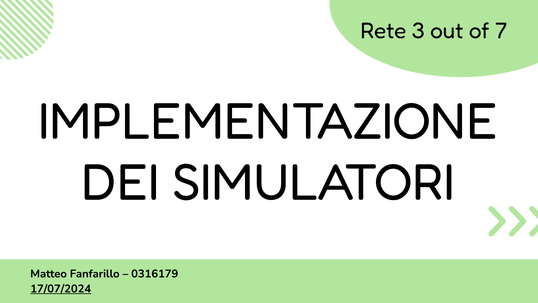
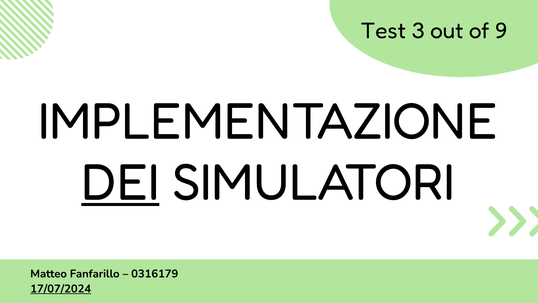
Rete: Rete -> Test (383, 31)
7: 7 -> 9 (501, 31)
DEI underline: none -> present (120, 182)
